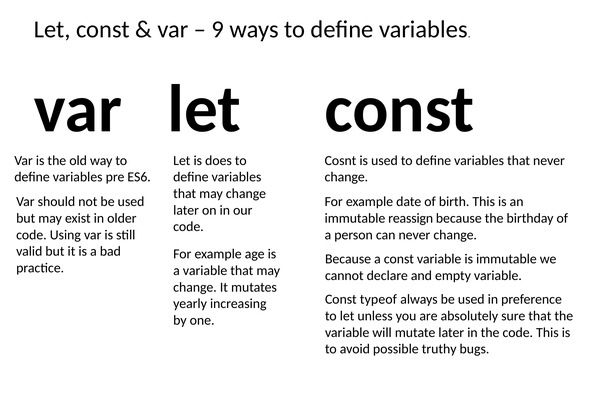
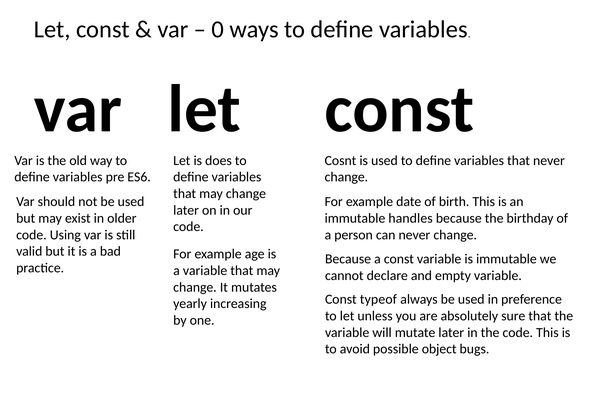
9: 9 -> 0 (218, 29)
reassign: reassign -> handles (411, 218)
truthy: truthy -> object (439, 348)
